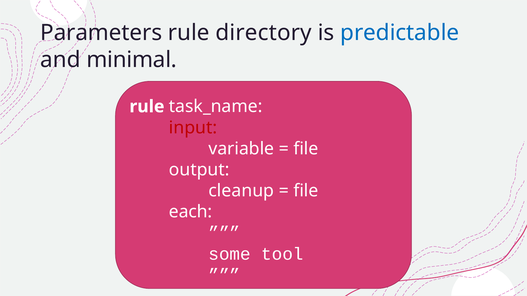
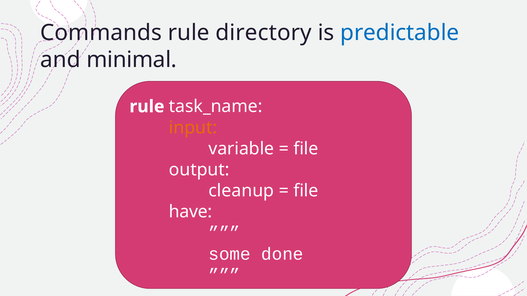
Parameters: Parameters -> Commands (101, 33)
input colour: red -> orange (193, 128)
each: each -> have (191, 212)
tool: tool -> done (282, 254)
